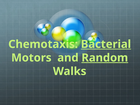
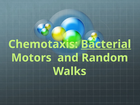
Random underline: present -> none (105, 58)
